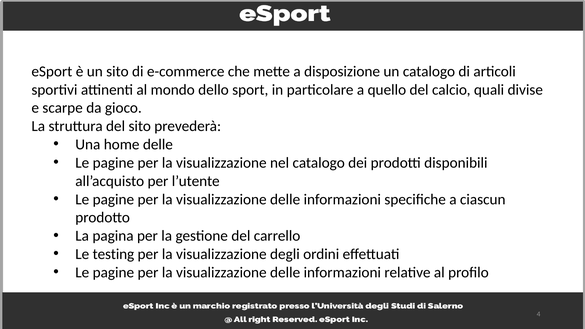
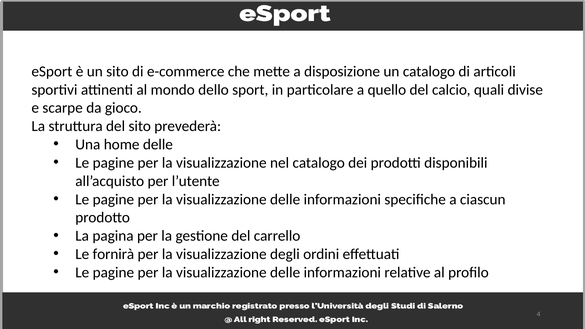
testing: testing -> fornirà (113, 254)
